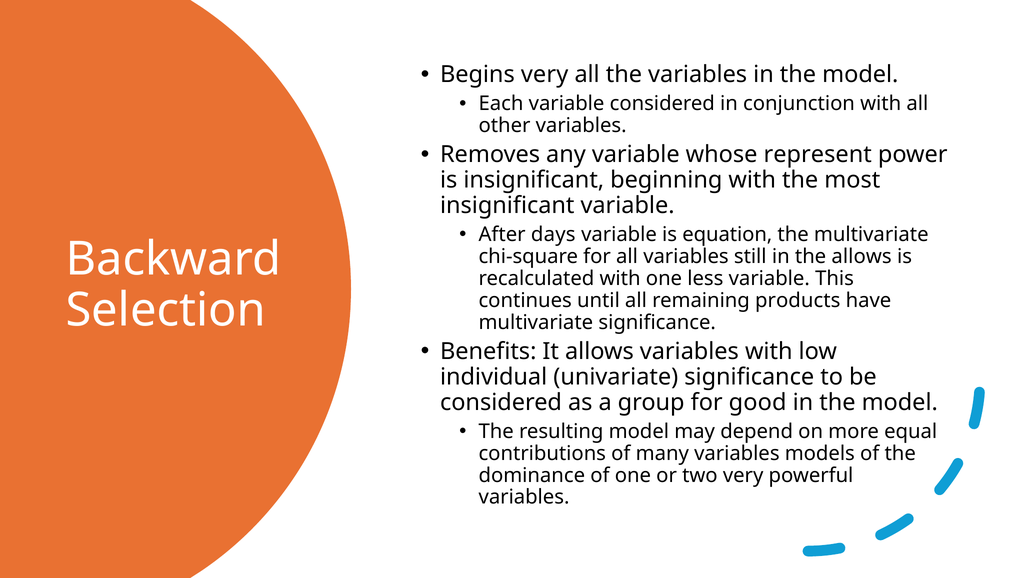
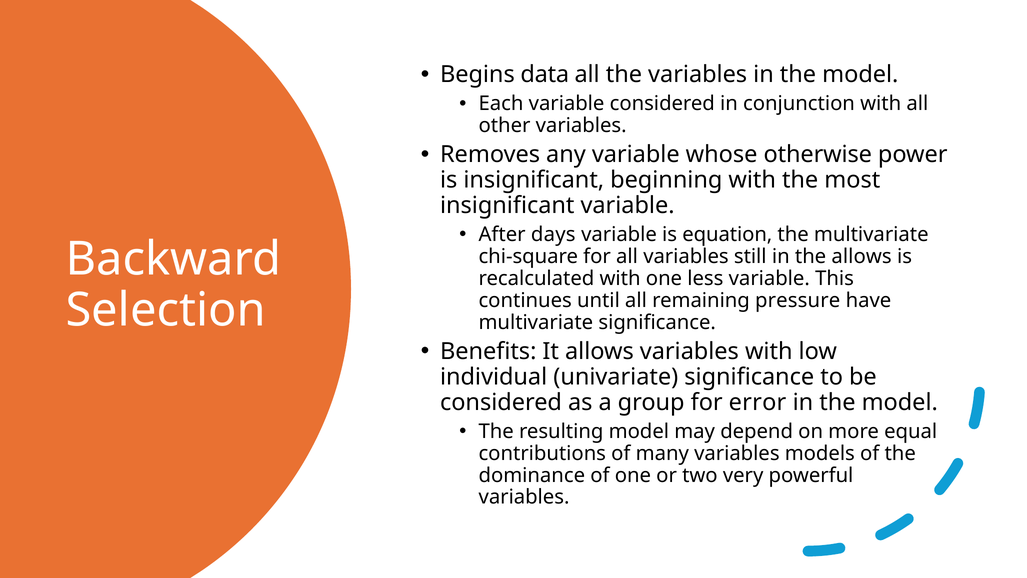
Begins very: very -> data (545, 75)
represent: represent -> otherwise (818, 155)
products: products -> pressure (798, 300)
good: good -> error (758, 402)
